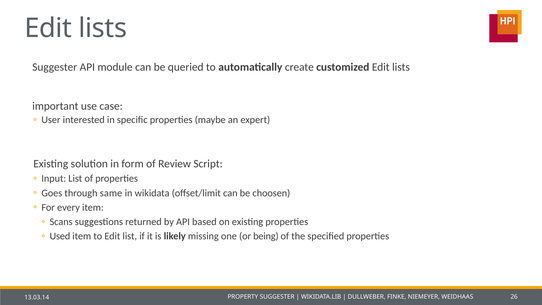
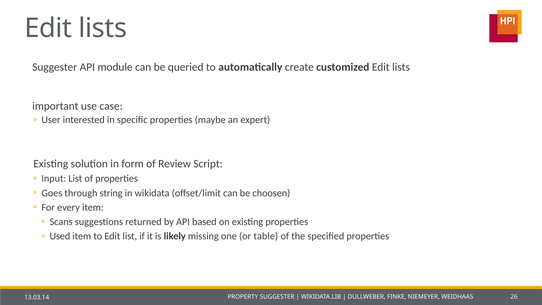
same: same -> string (111, 193)
being: being -> table (266, 236)
